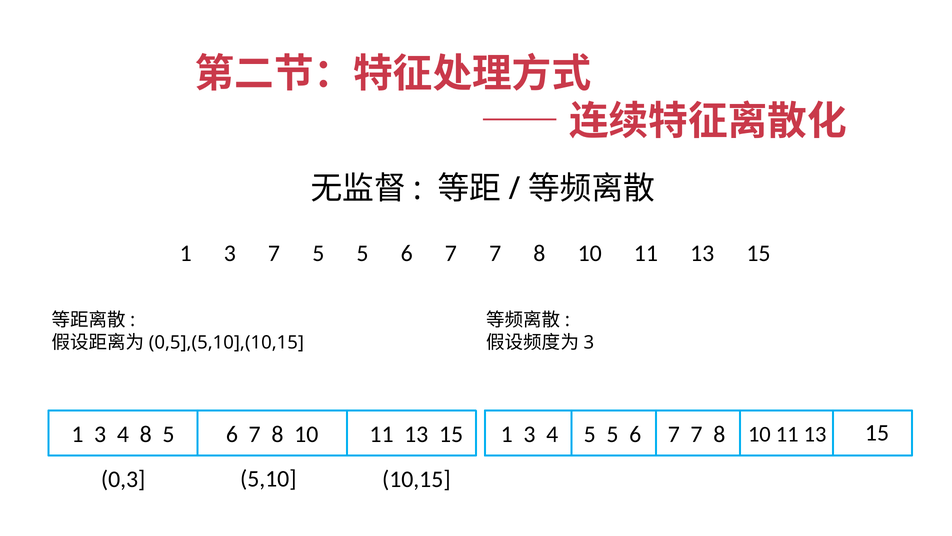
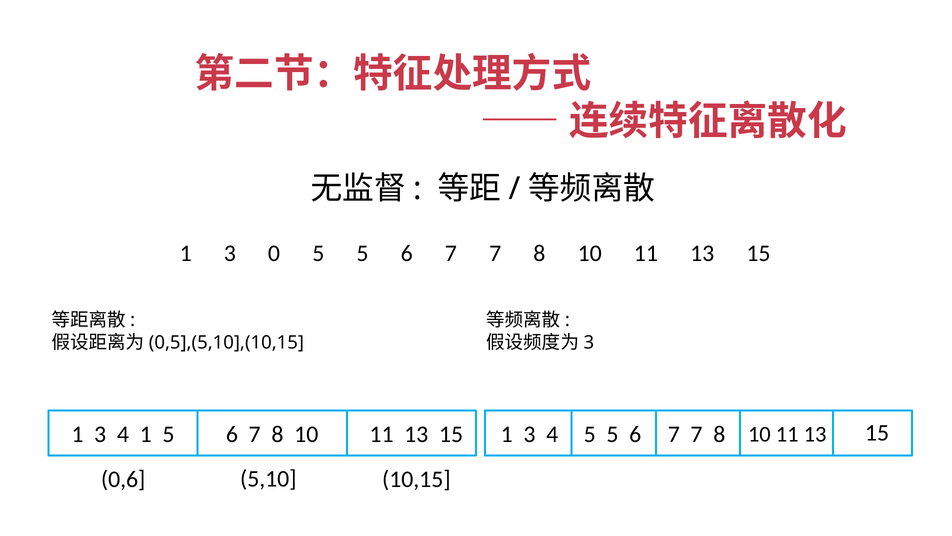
3 7: 7 -> 0 (274, 253)
4 8: 8 -> 1 (146, 434)
0,3: 0,3 -> 0,6 (123, 479)
